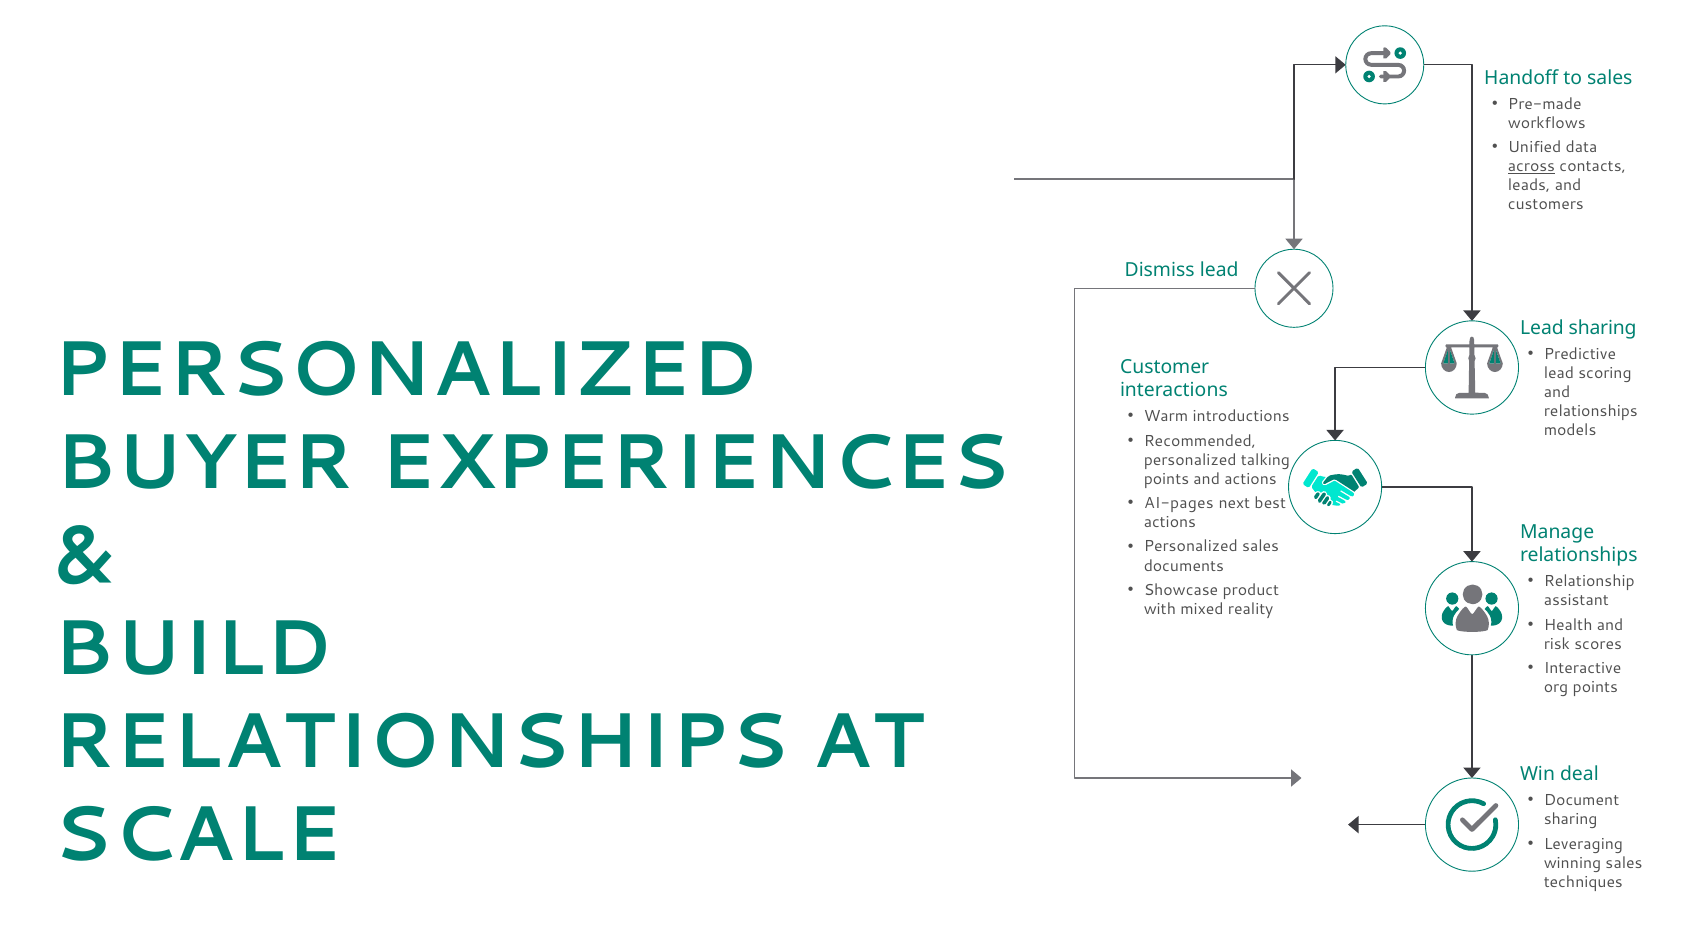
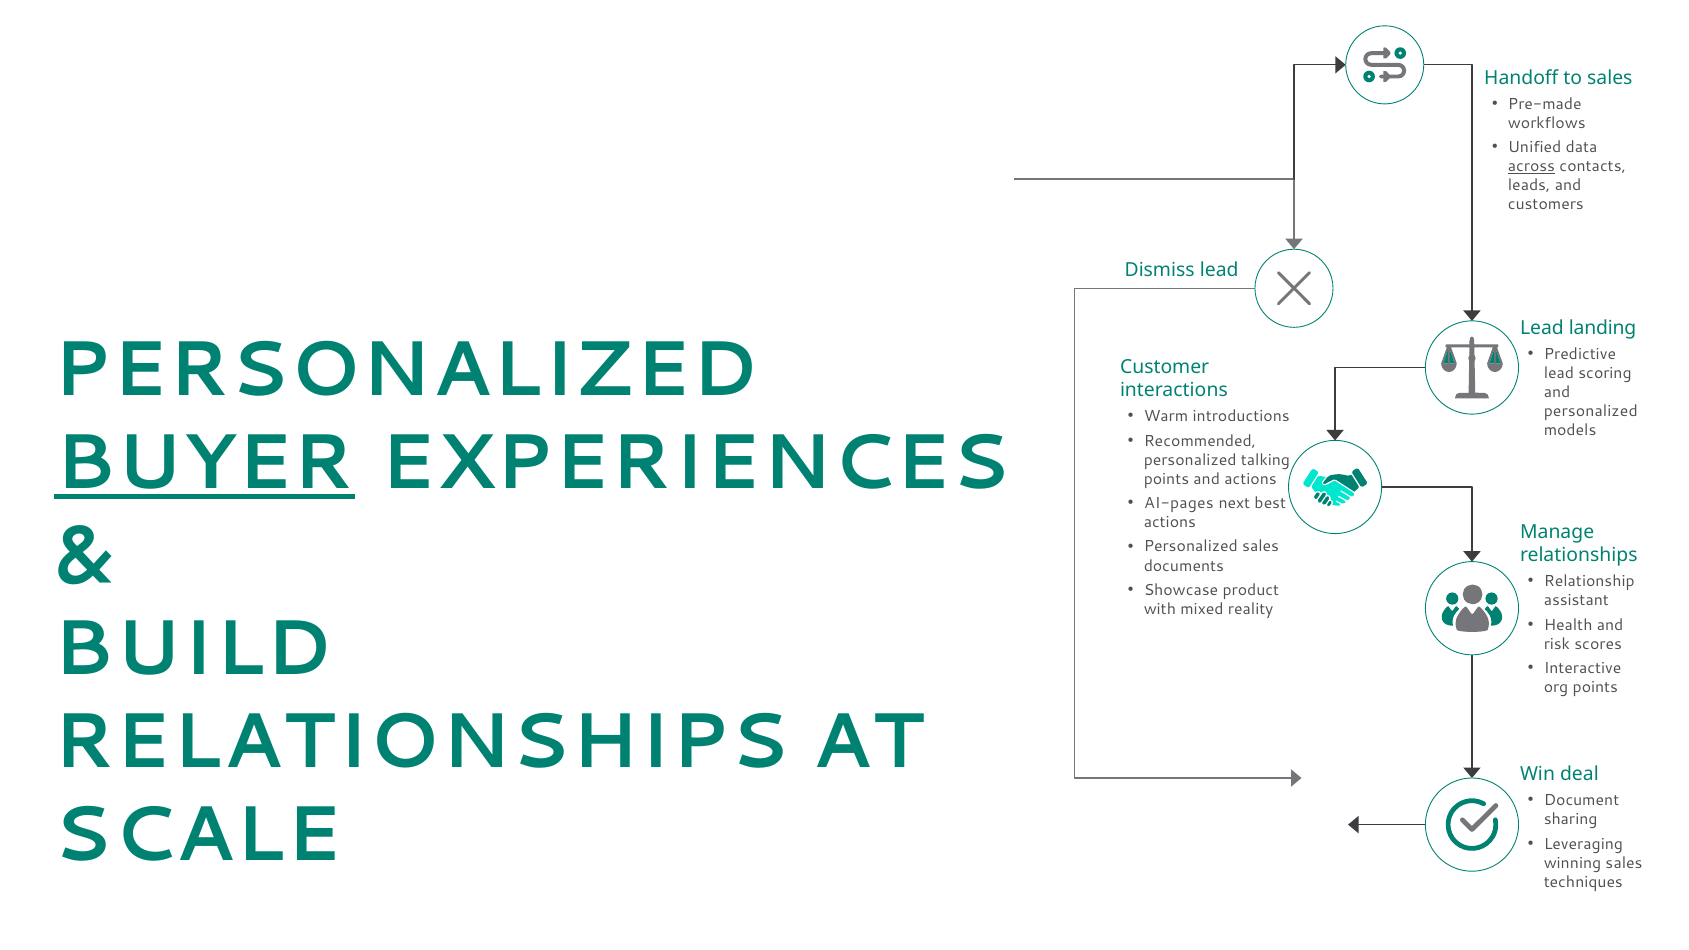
Lead sharing: sharing -> landing (1603, 328)
relationships: relationships -> personalized (1591, 411)
BUYER underline: none -> present (204, 463)
